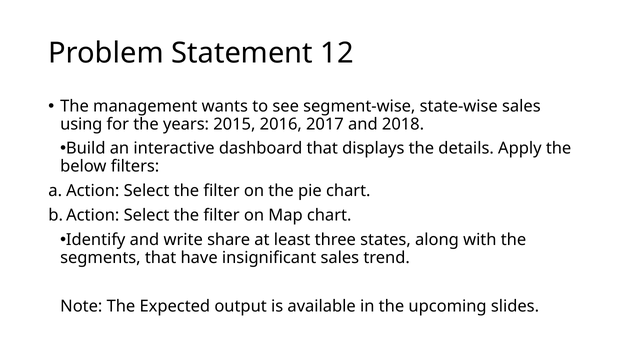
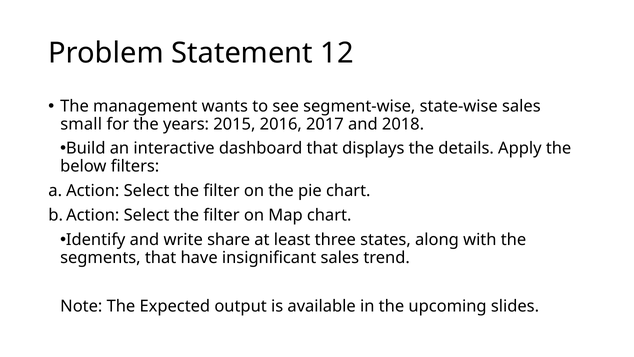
using: using -> small (81, 124)
